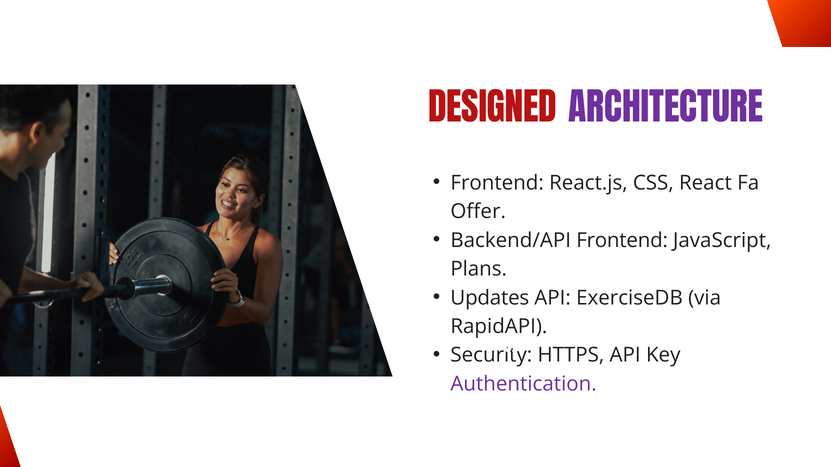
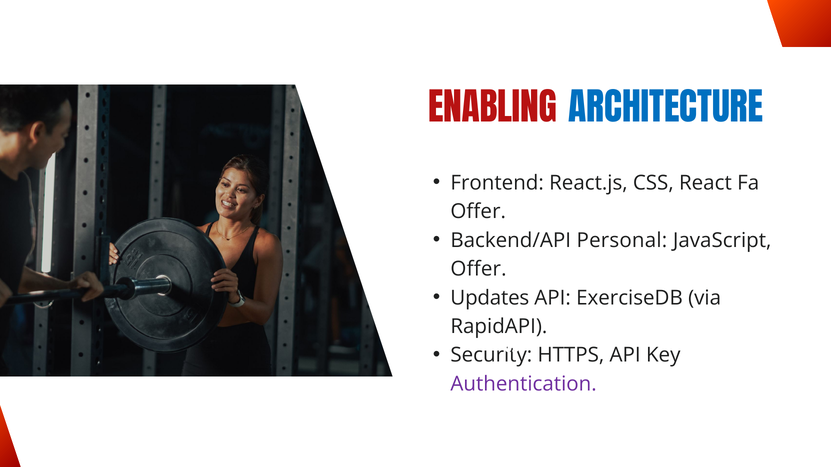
DESIGNED: DESIGNED -> ENABLING (492, 109)
ARCHITECTURE colour: purple -> blue (666, 109)
Backend/API Frontend: Frontend -> Personal (622, 240)
Plans: Plans -> Offer (479, 269)
